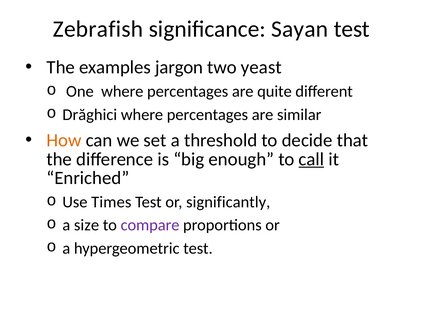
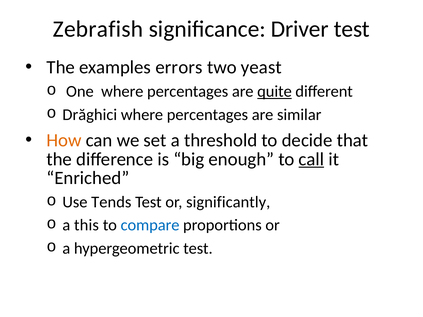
Sayan: Sayan -> Driver (300, 29)
jargon: jargon -> errors (179, 67)
quite underline: none -> present (275, 92)
Times: Times -> Tends (111, 202)
size: size -> this (86, 225)
compare colour: purple -> blue (150, 225)
